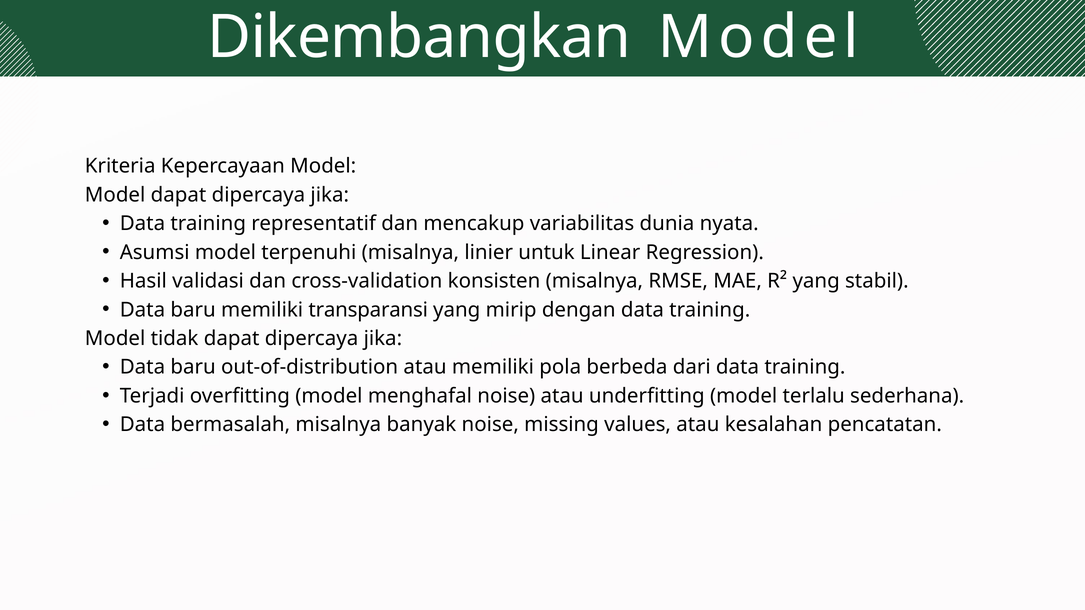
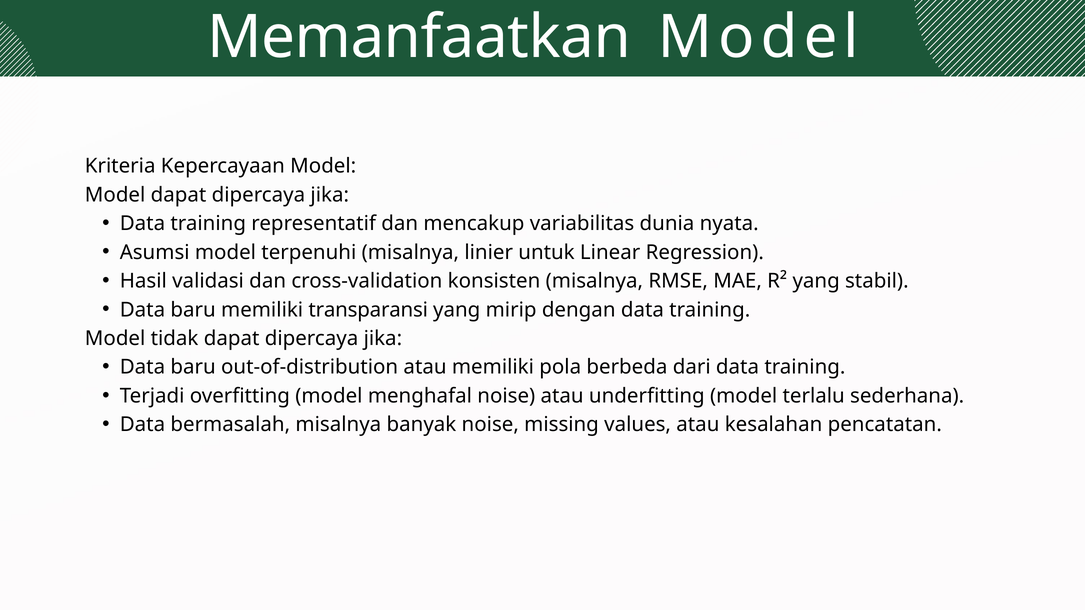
Dikembangkan: Dikembangkan -> Memanfaatkan (419, 38)
